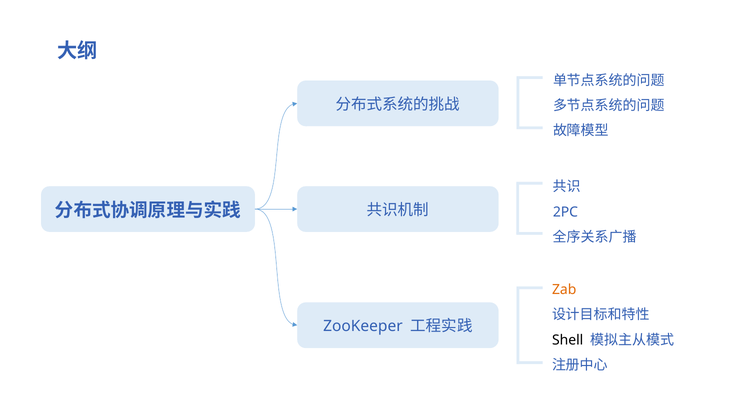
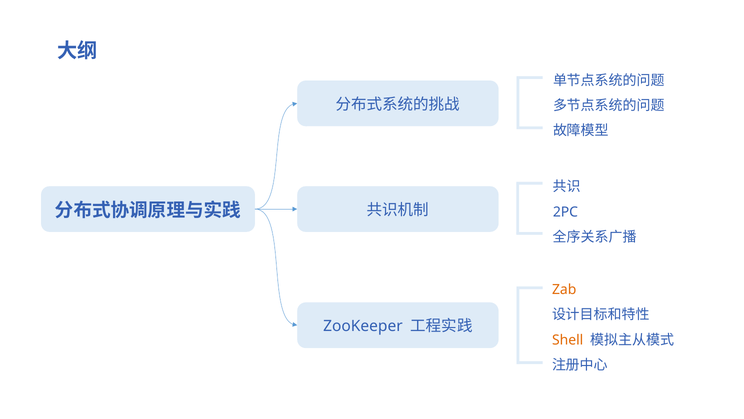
Shell colour: black -> orange (568, 340)
